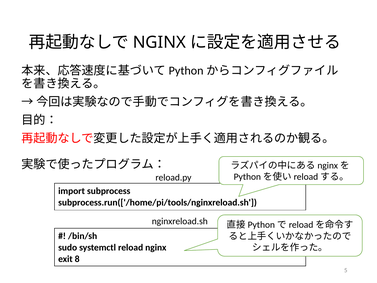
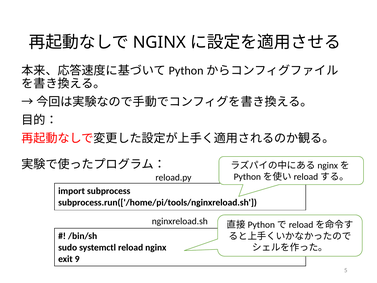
8: 8 -> 9 (77, 259)
